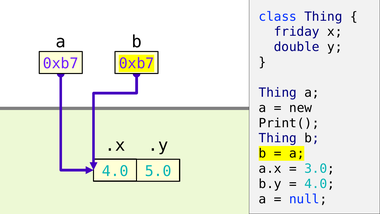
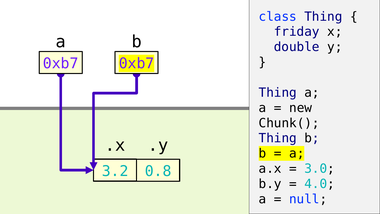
Print(: Print( -> Chunk( (289, 123)
4.0: 4.0 -> 3.2 (115, 171)
5.0: 5.0 -> 0.8 (158, 171)
